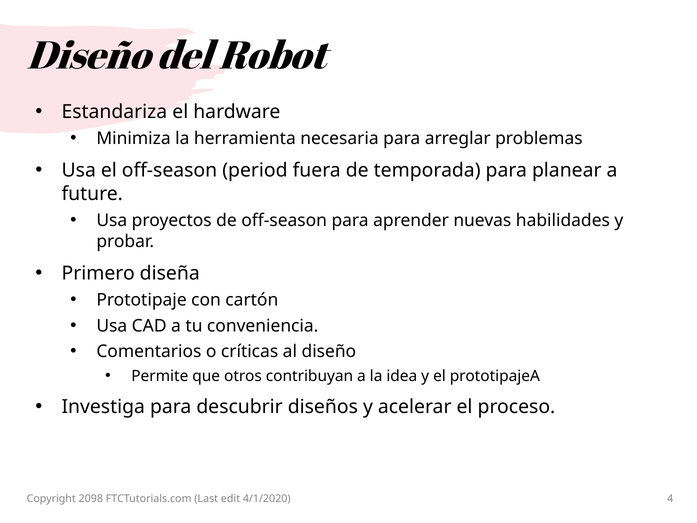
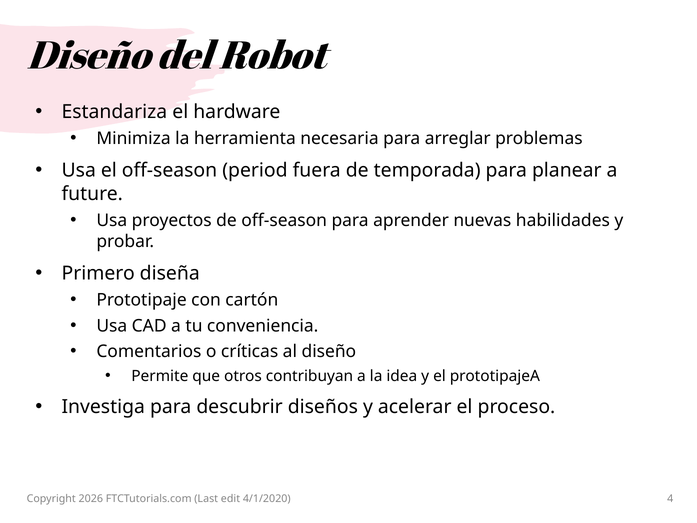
2098: 2098 -> 2026 (91, 498)
